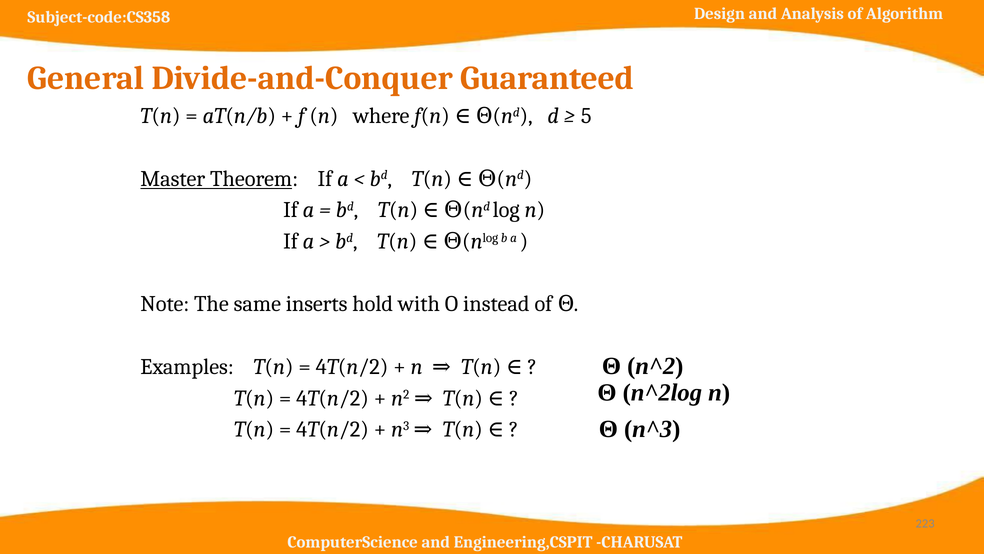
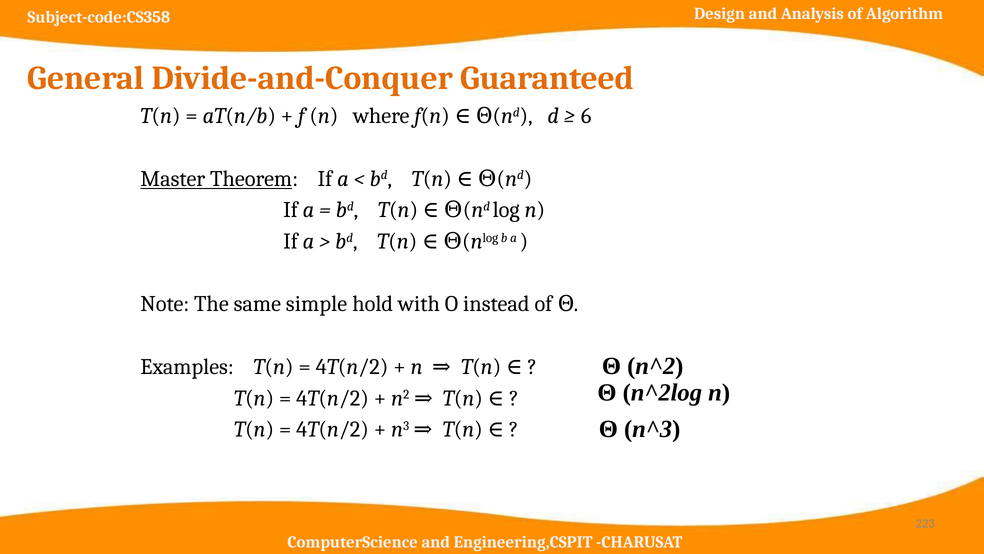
5: 5 -> 6 (586, 116)
inserts: inserts -> simple (317, 304)
